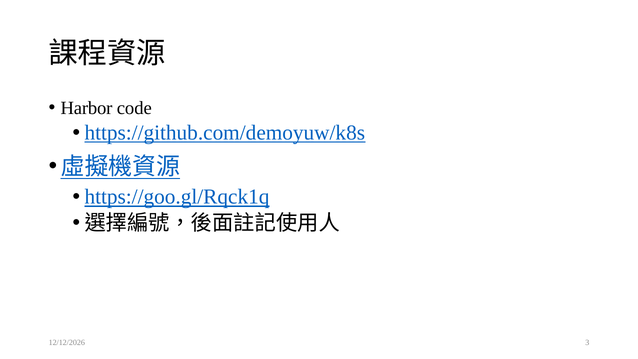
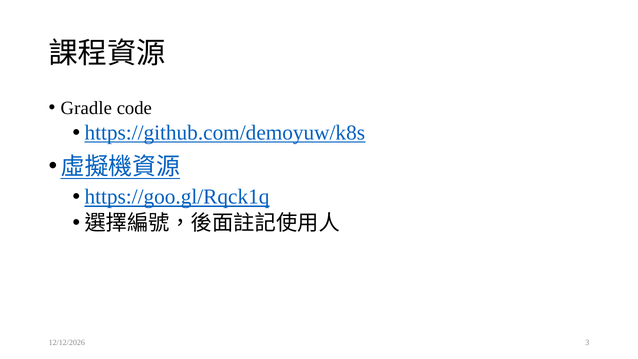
Harbor: Harbor -> Gradle (86, 108)
